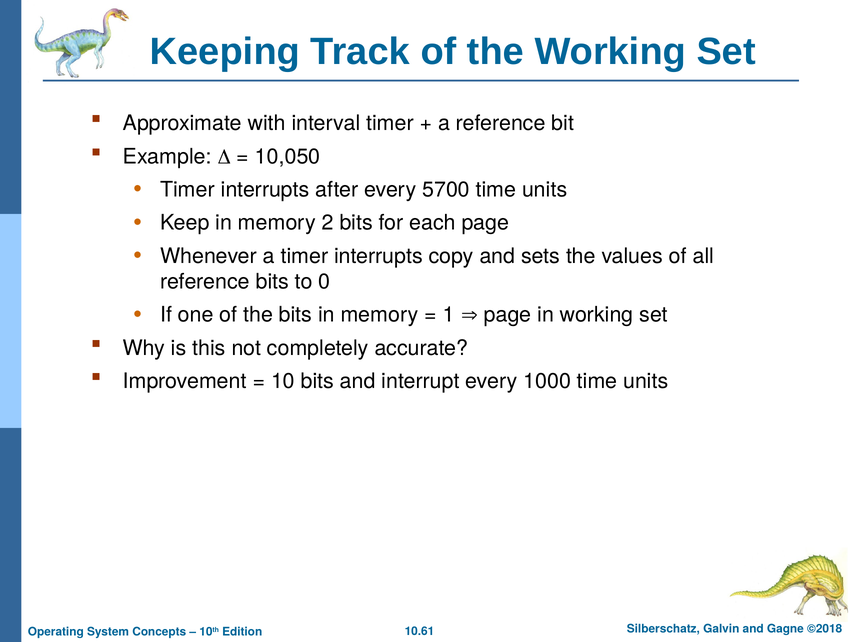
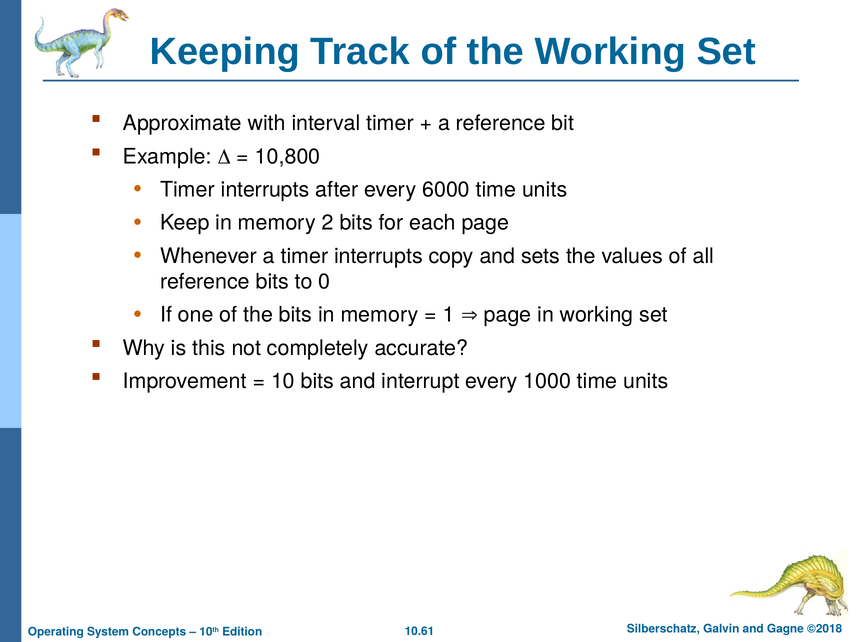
10,050: 10,050 -> 10,800 (288, 157)
5700: 5700 -> 6000 (446, 190)
